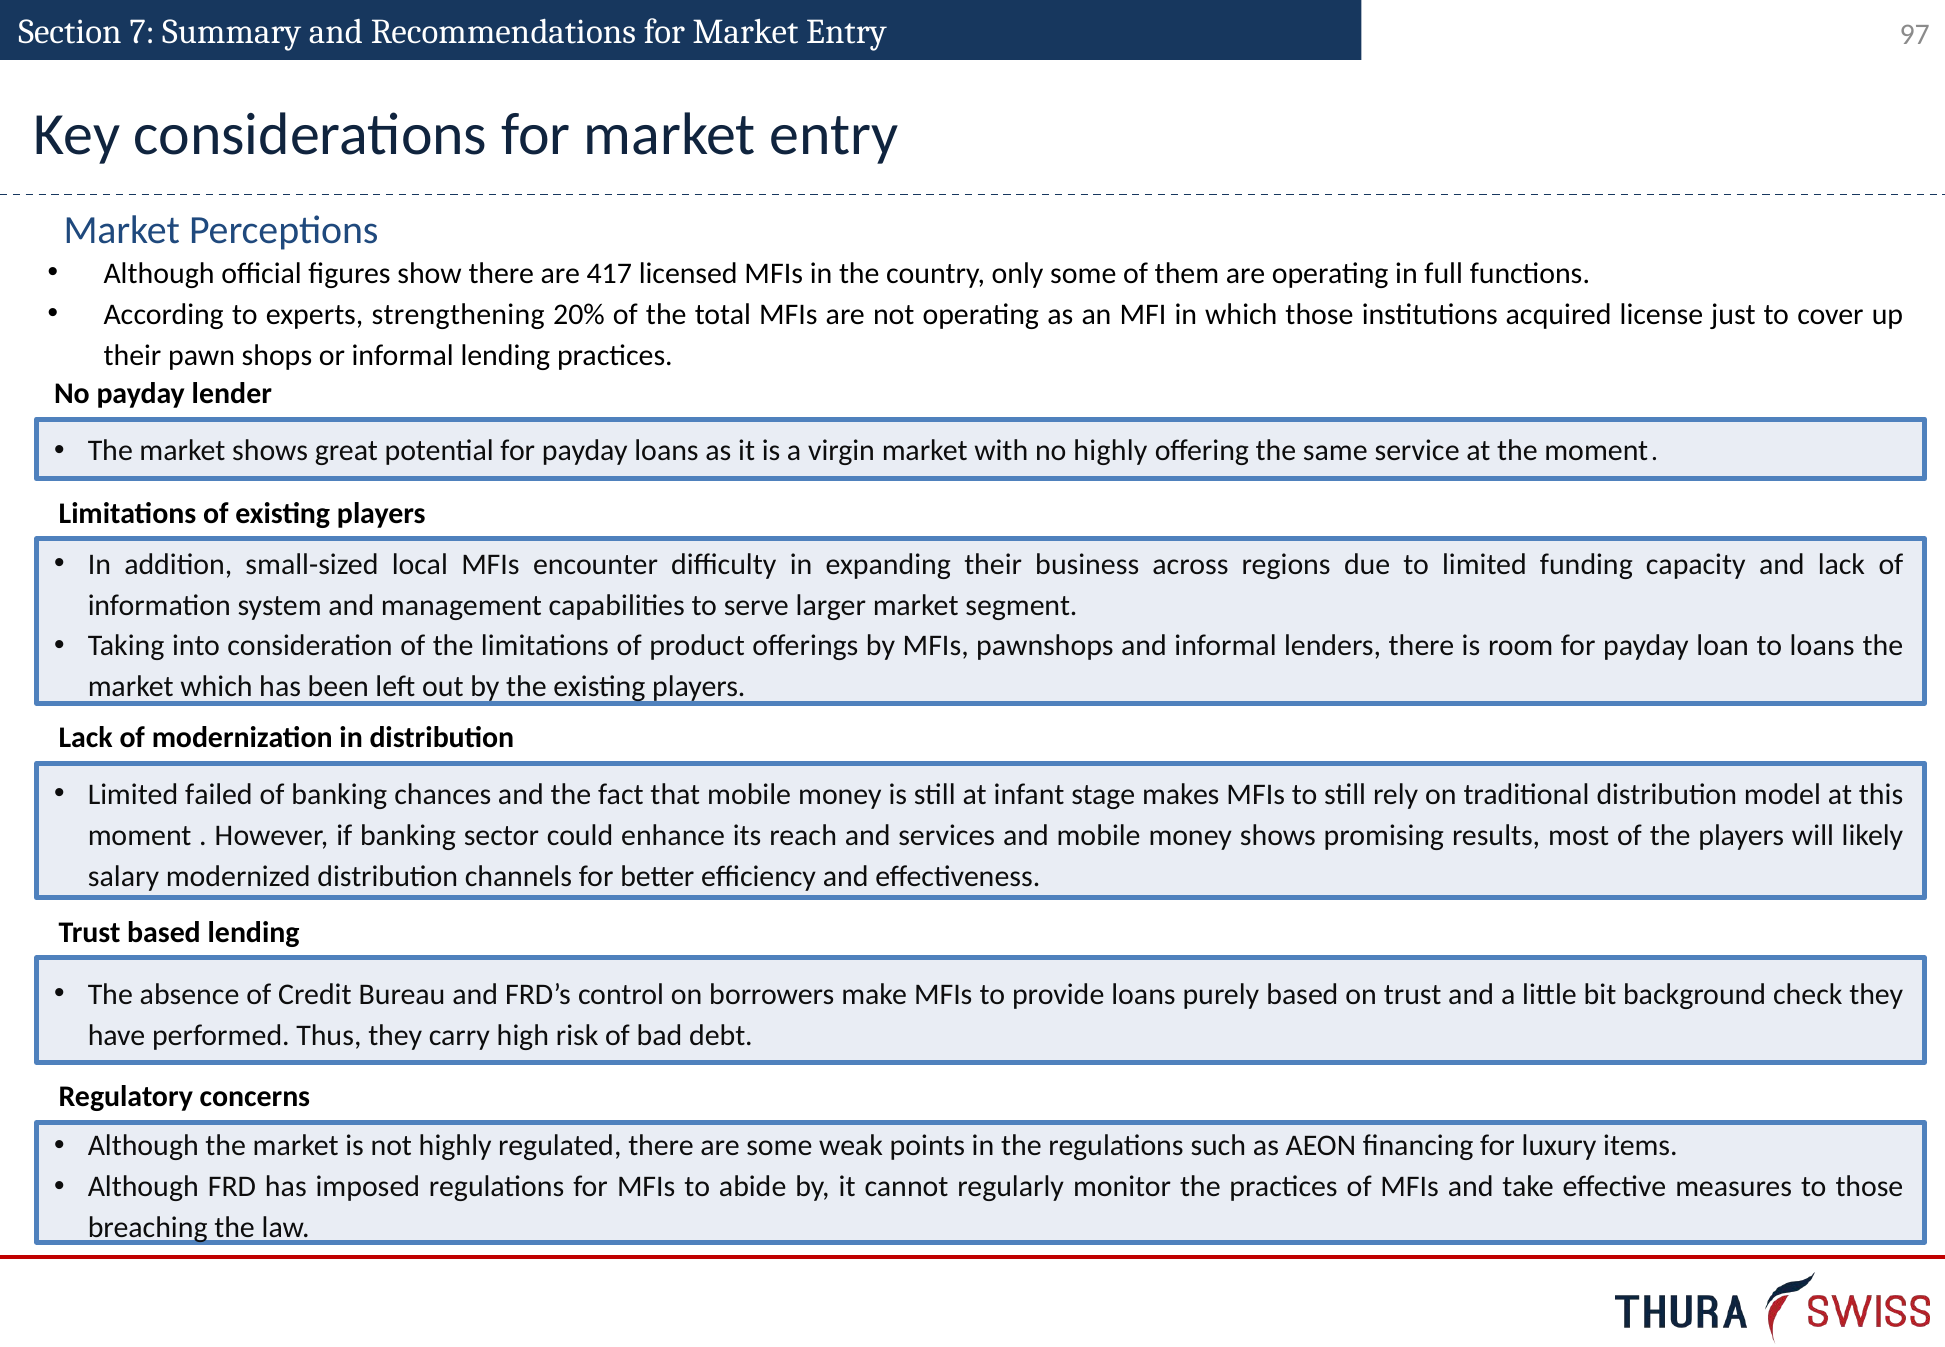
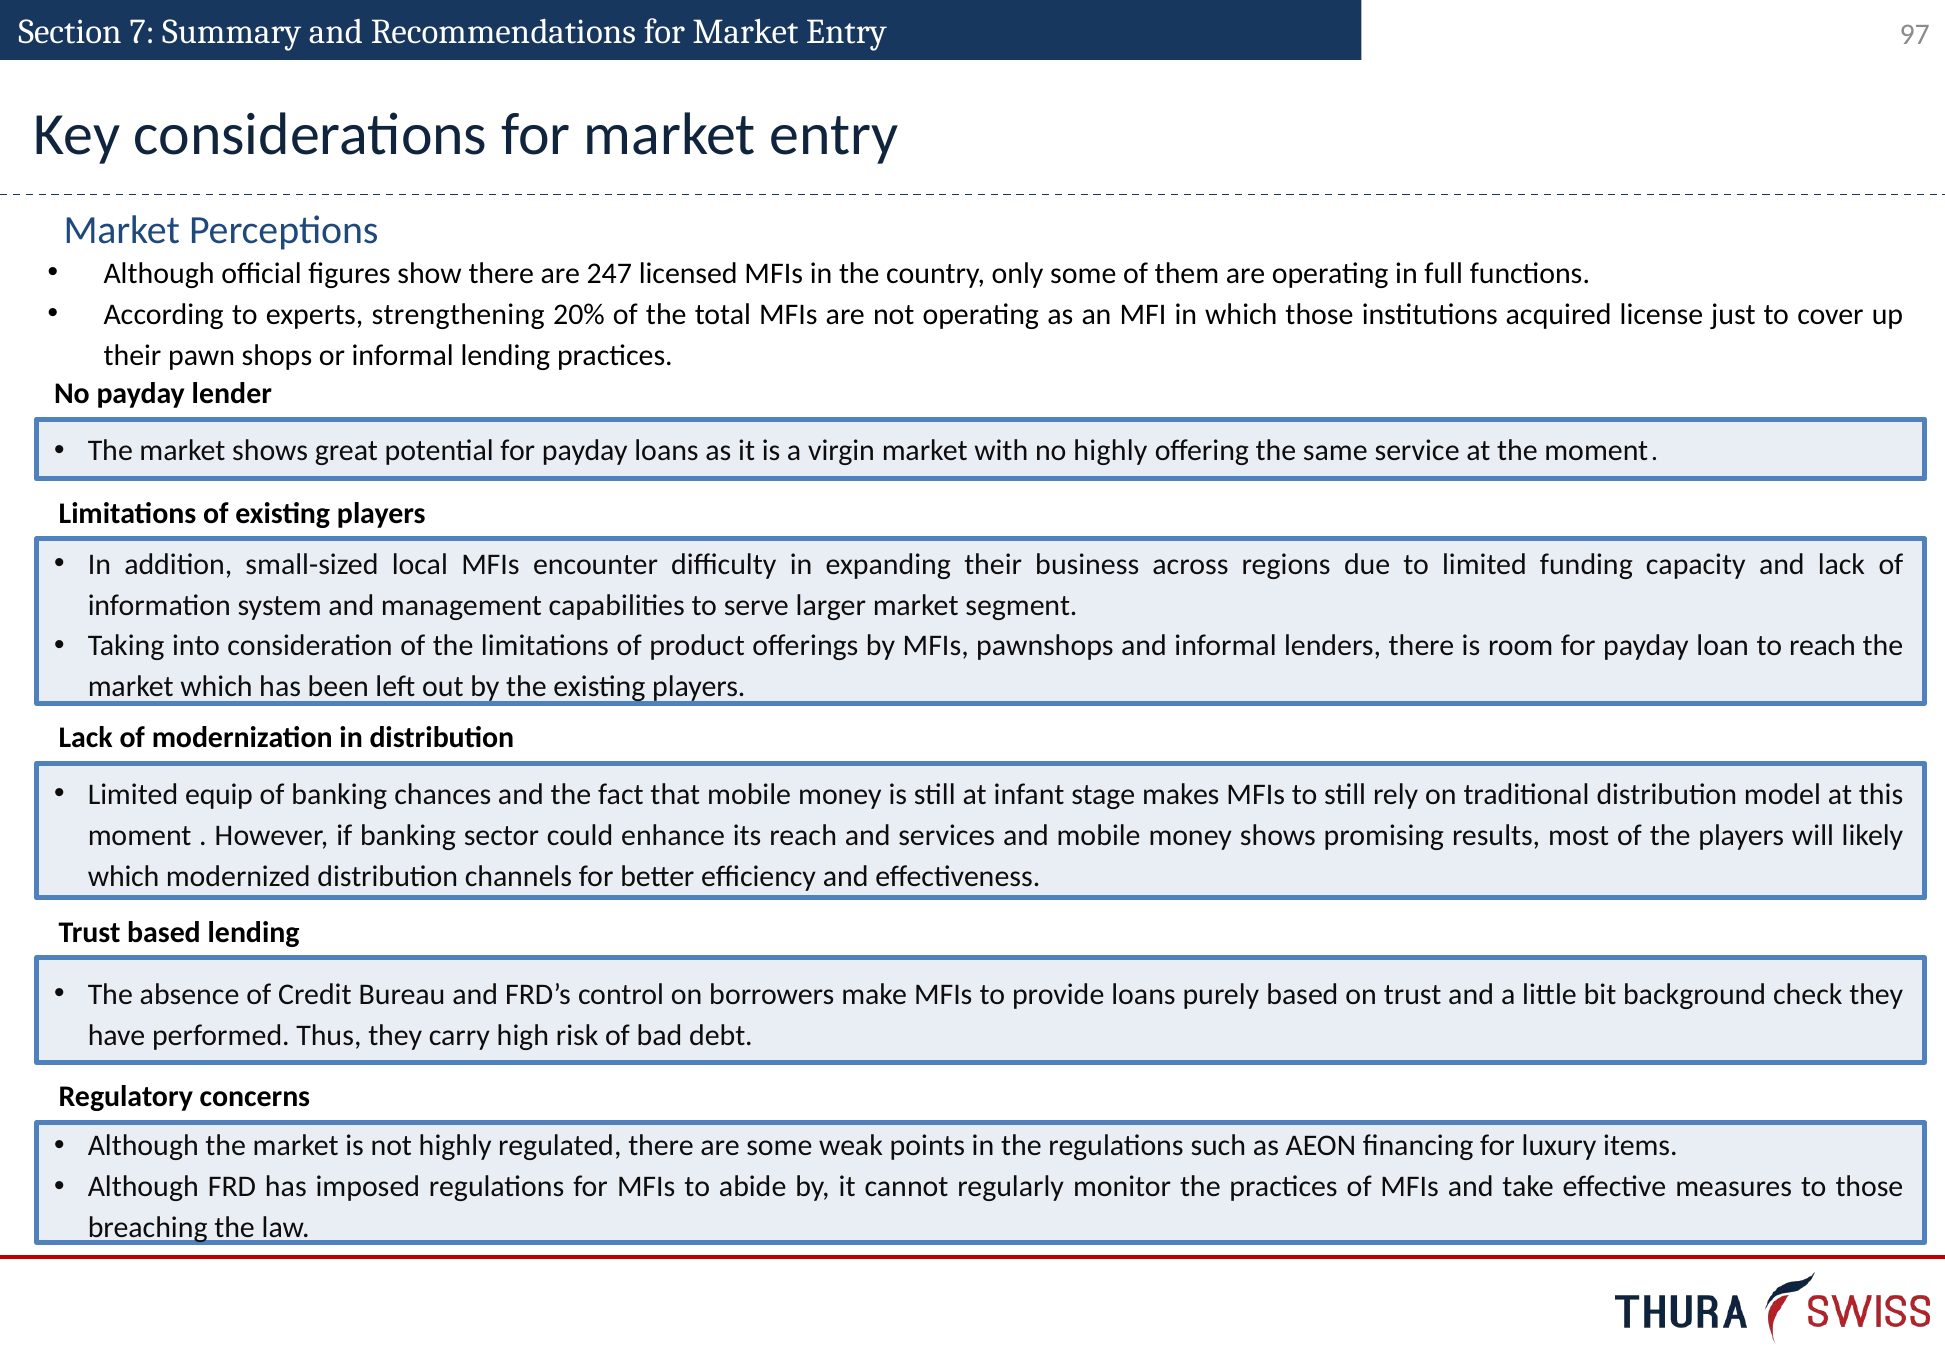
417: 417 -> 247 (609, 273)
to loans: loans -> reach (1822, 646)
failed: failed -> equip (219, 794)
salary: salary -> which (124, 876)
